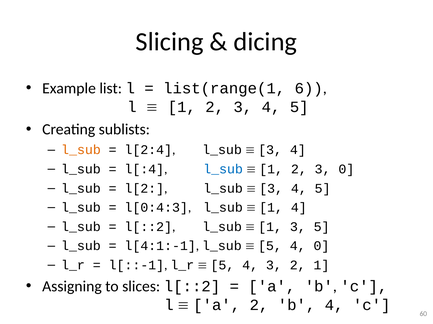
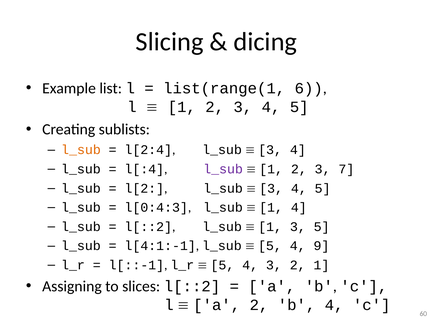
l_sub colour: blue -> purple (223, 170)
3 0: 0 -> 7 (346, 170)
4 0: 0 -> 9 (321, 247)
